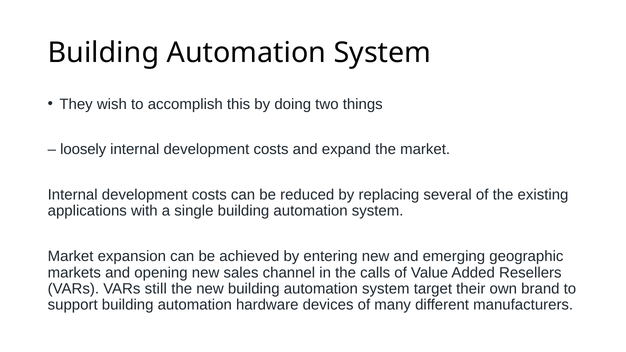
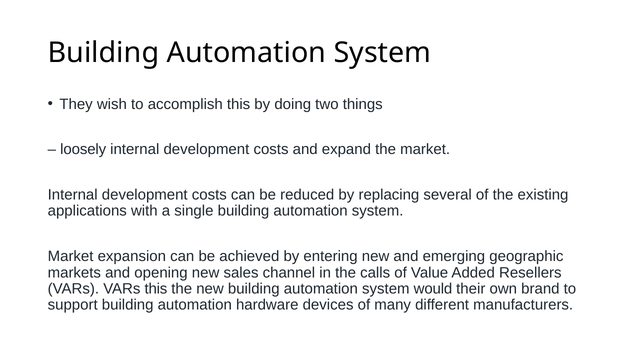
VARs still: still -> this (156, 289)
target: target -> would (433, 289)
